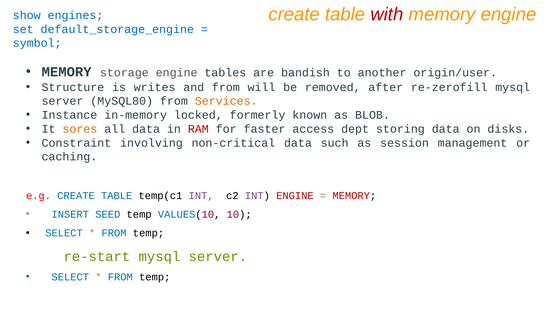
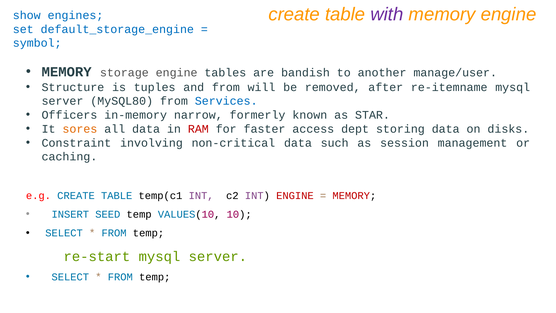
with colour: red -> purple (387, 14)
origin/user: origin/user -> manage/user (455, 73)
writes: writes -> tuples (155, 87)
re-zerofill: re-zerofill -> re-itemname (449, 87)
Services colour: orange -> blue (226, 101)
Instance: Instance -> Officers (69, 115)
locked: locked -> narrow (198, 115)
BLOB: BLOB -> STAR (372, 115)
